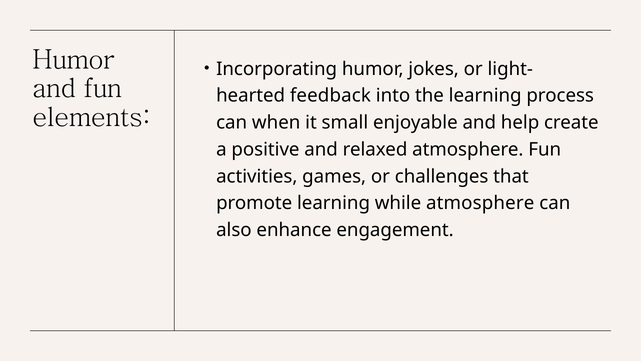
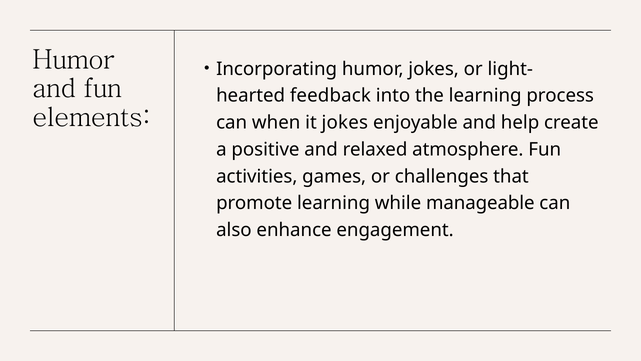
it small: small -> jokes (345, 122)
while atmosphere: atmosphere -> manageable (480, 203)
